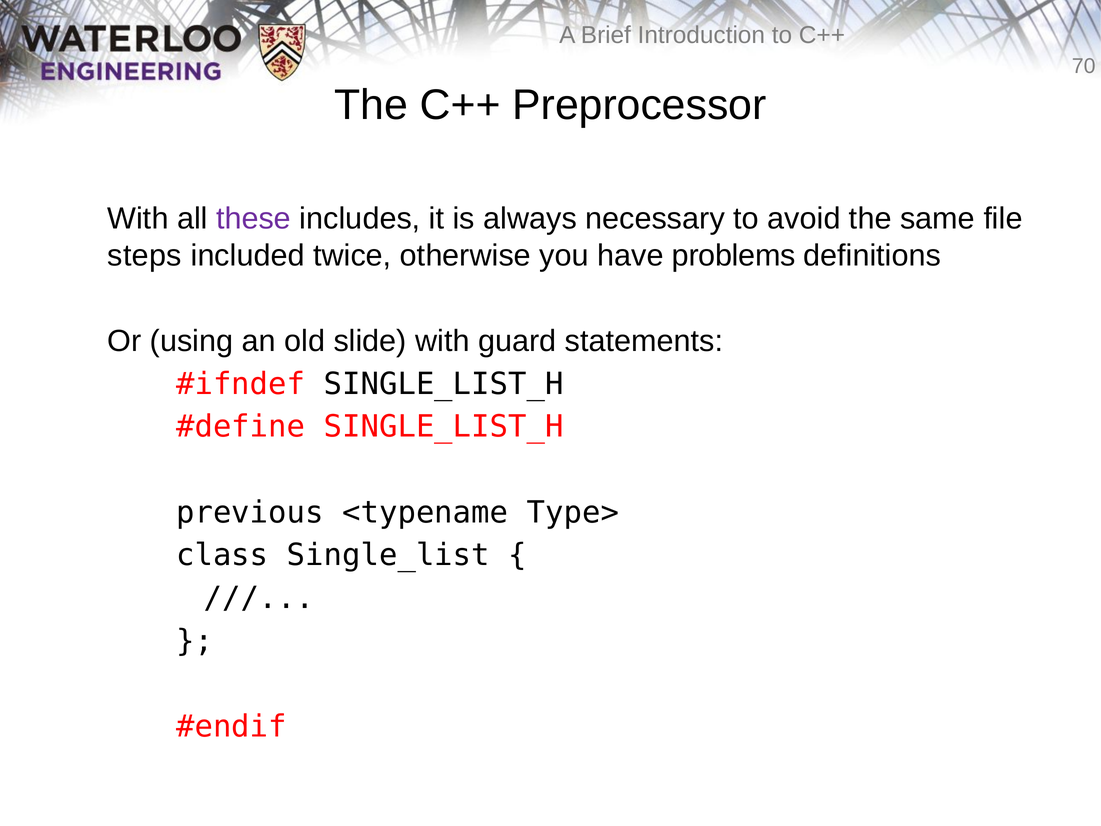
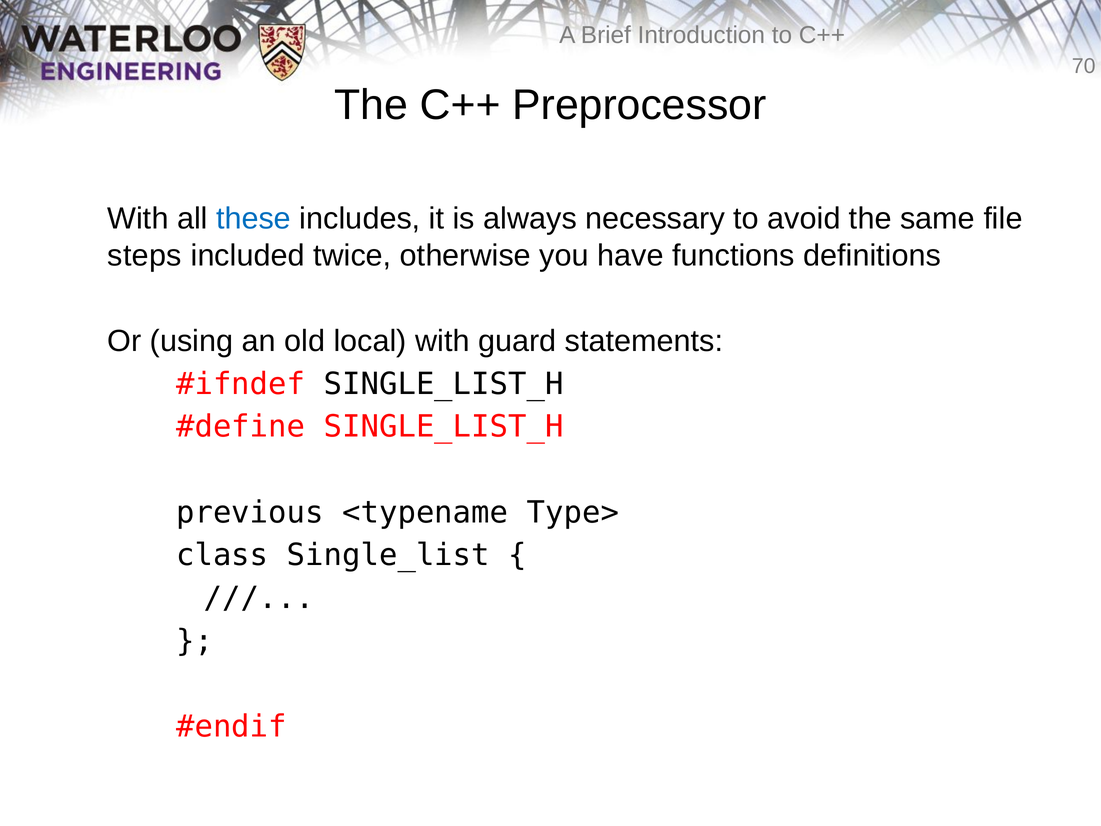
these colour: purple -> blue (254, 219)
problems: problems -> functions (734, 255)
slide: slide -> local (370, 341)
